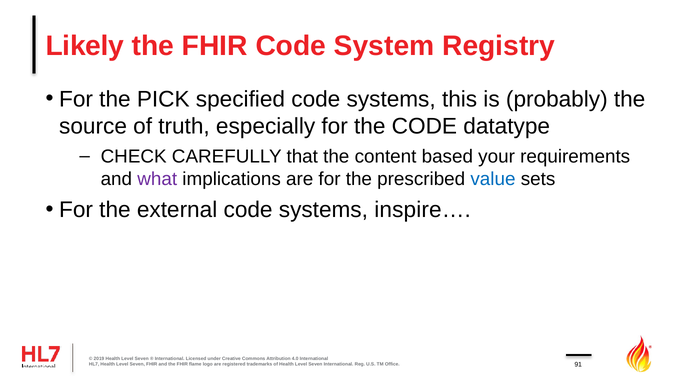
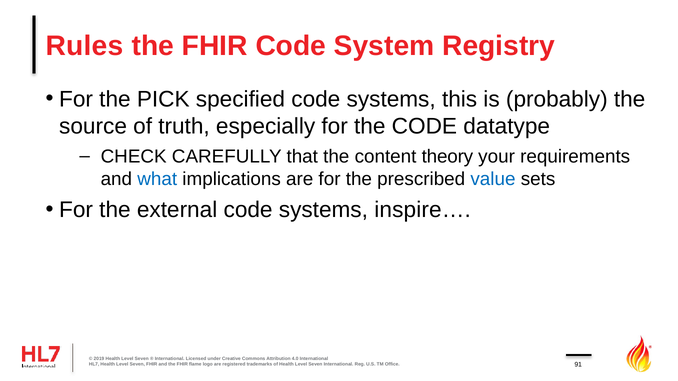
Likely: Likely -> Rules (85, 46)
based: based -> theory (447, 157)
what colour: purple -> blue (157, 179)
